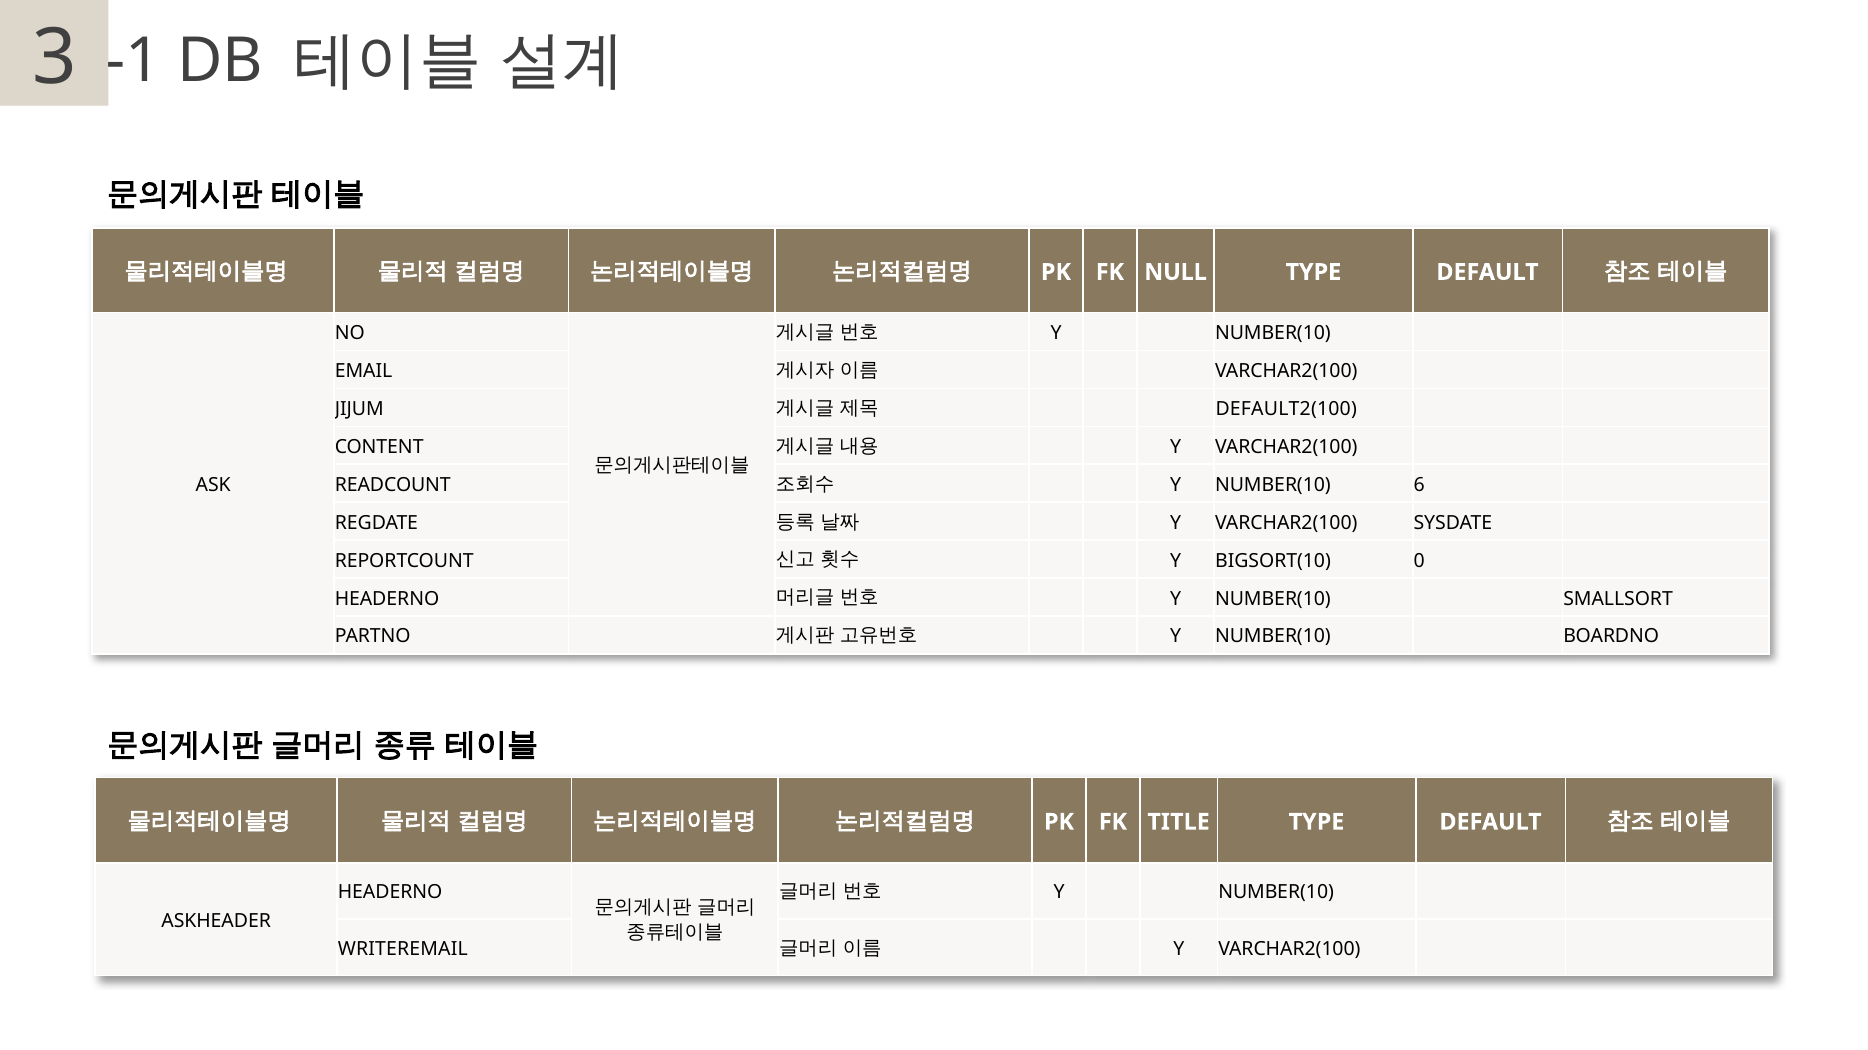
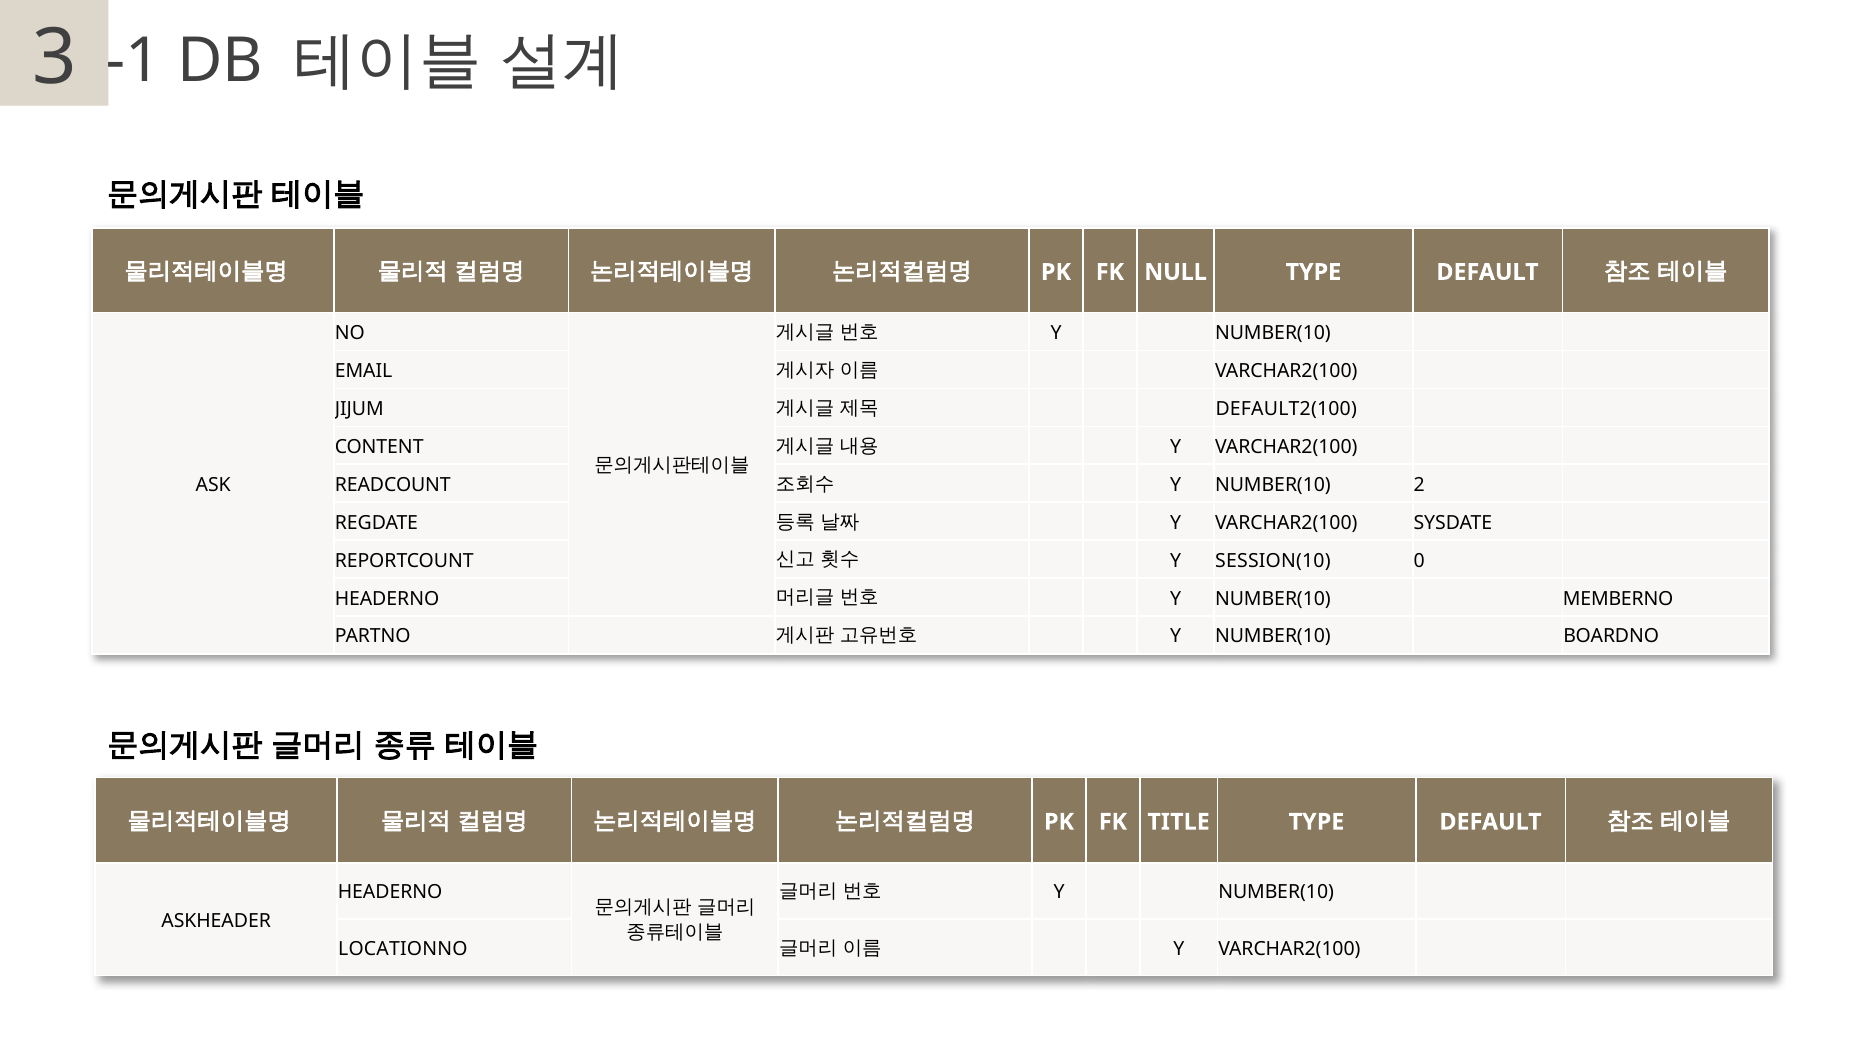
NUMBER(10 6: 6 -> 2 (1419, 485)
BIGSORT(10: BIGSORT(10 -> SESSION(10 (1273, 561)
SMALLSORT: SMALLSORT -> MEMBERNO (1618, 599)
WRITEREMAIL: WRITEREMAIL -> LOCATIONNO (403, 950)
